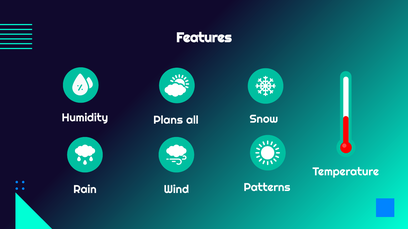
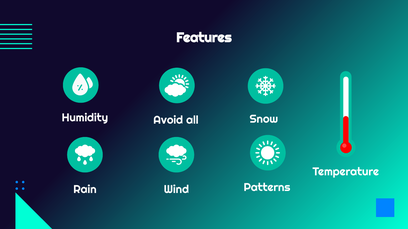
Plans: Plans -> Avoid (168, 120)
